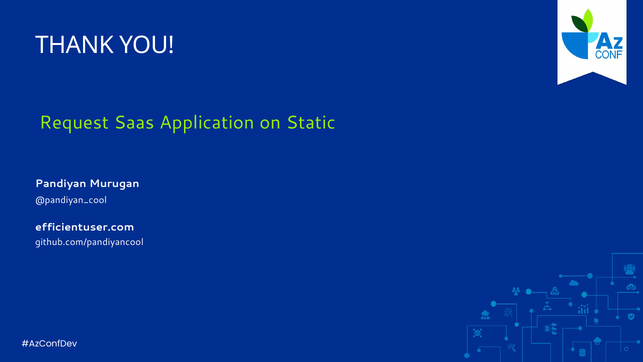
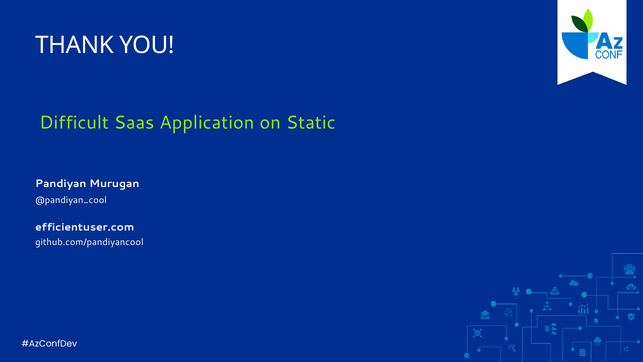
Request: Request -> Difficult (74, 123)
